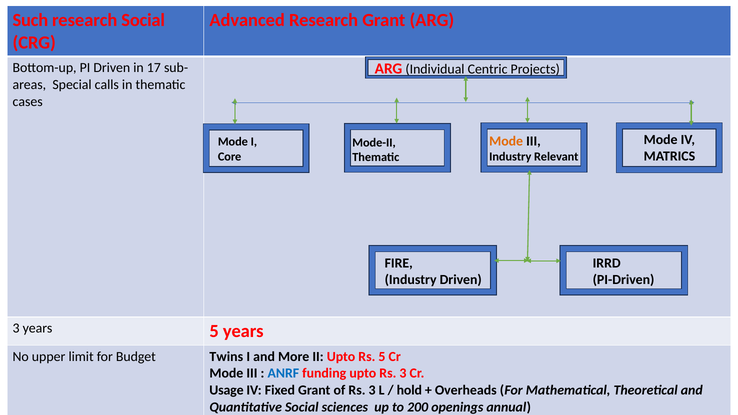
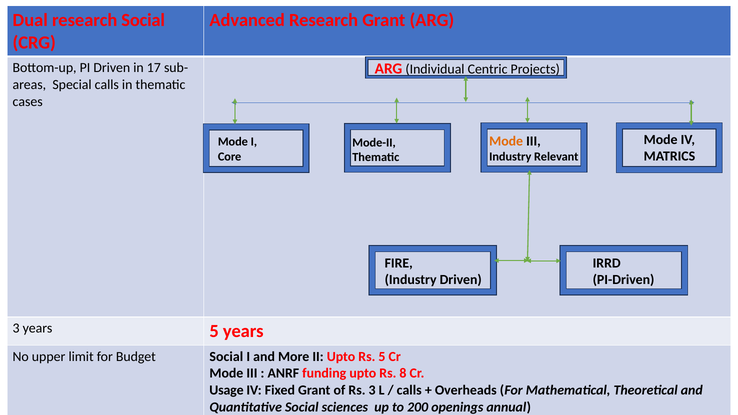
Such: Such -> Dual (30, 20)
Budget Twins: Twins -> Social (226, 357)
ANRF colour: blue -> black (283, 373)
upto Rs 3: 3 -> 8 (403, 373)
hold: hold -> calls (409, 390)
